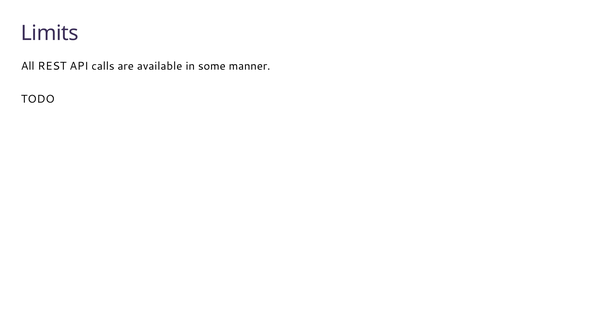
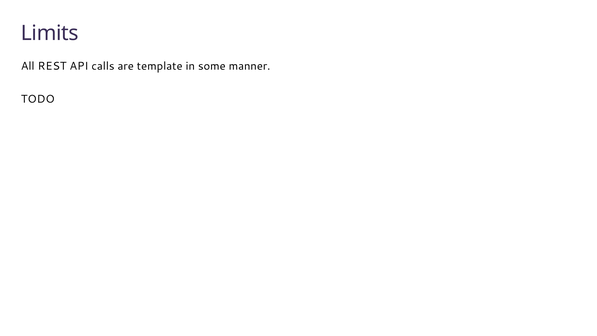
available: available -> template (160, 66)
